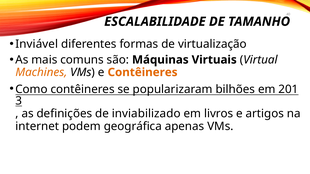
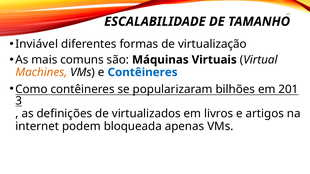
Contêineres colour: orange -> blue (143, 72)
inviabilizado: inviabilizado -> virtualizados (146, 114)
geográfica: geográfica -> bloqueada (133, 126)
